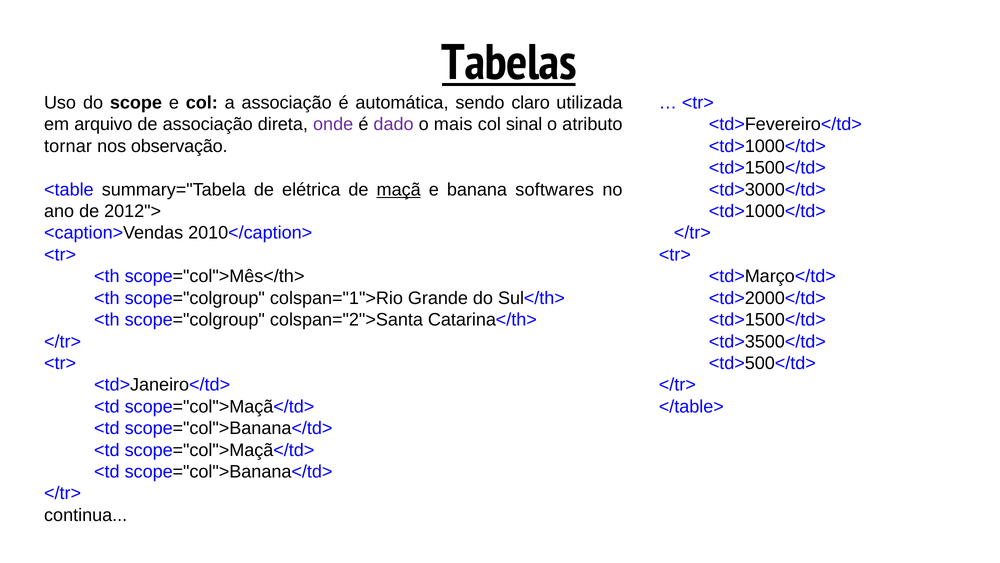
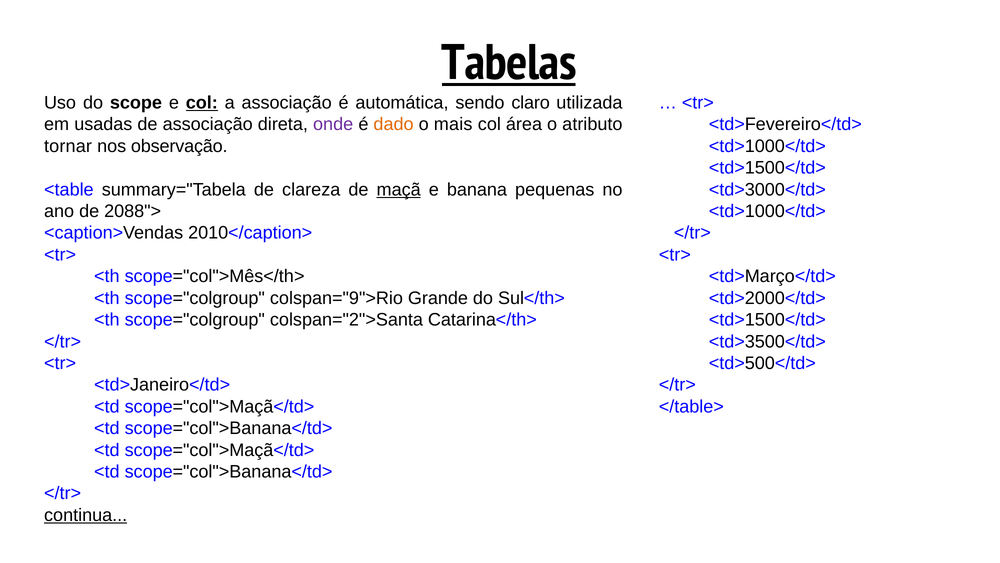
col underline: none -> present (202, 103)
arquivo: arquivo -> usadas (103, 124)
dado colour: purple -> orange (394, 124)
sinal: sinal -> área (524, 124)
elétrica: elétrica -> clareza (311, 189)
softwares: softwares -> pequenas (555, 189)
2012">: 2012"> -> 2088"> (133, 211)
colspan="1">Rio: colspan="1">Rio -> colspan="9">Rio (336, 298)
continua underline: none -> present (86, 515)
